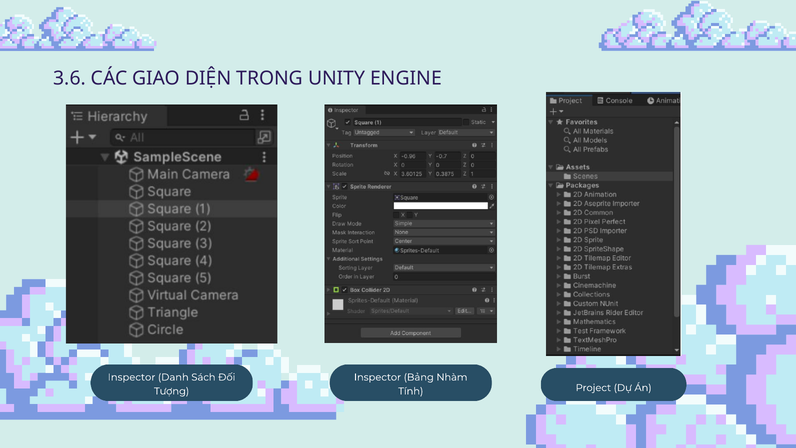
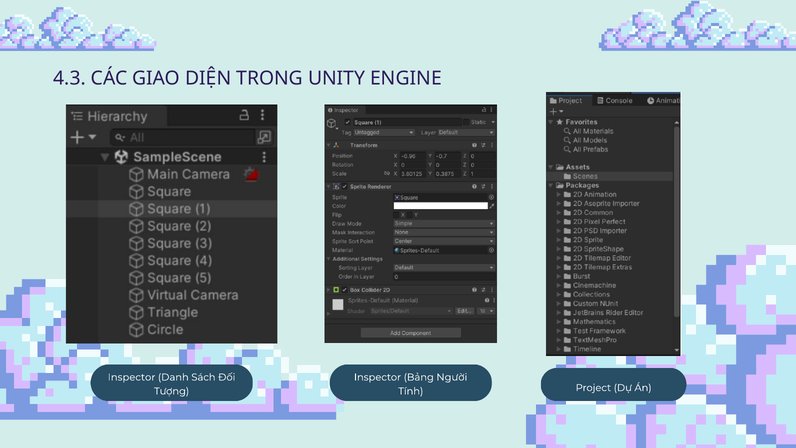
3.6: 3.6 -> 4.3 (70, 78)
Nhàm: Nhàm -> Người (452, 377)
